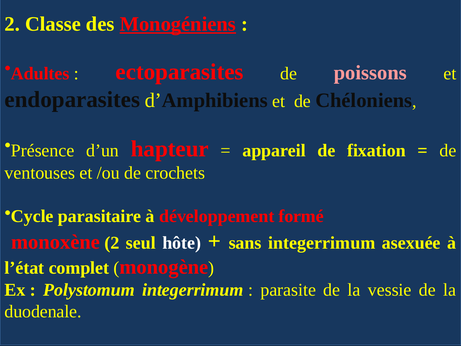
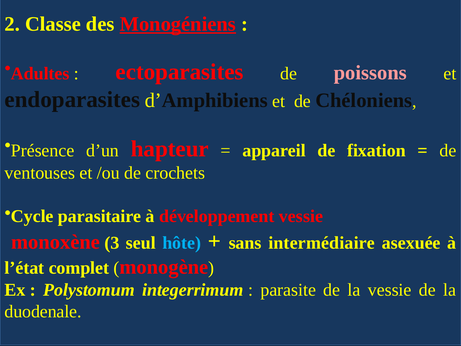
développement formé: formé -> vessie (301, 216)
monoxène 2: 2 -> 3 (112, 243)
hôte colour: white -> light blue (182, 243)
sans integerrimum: integerrimum -> intermédiaire (322, 243)
